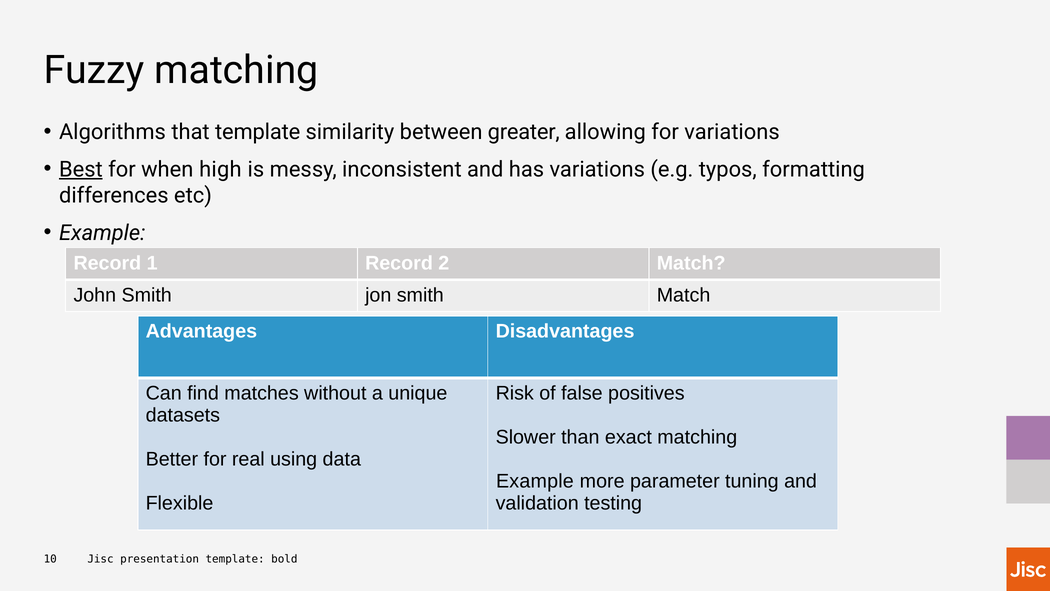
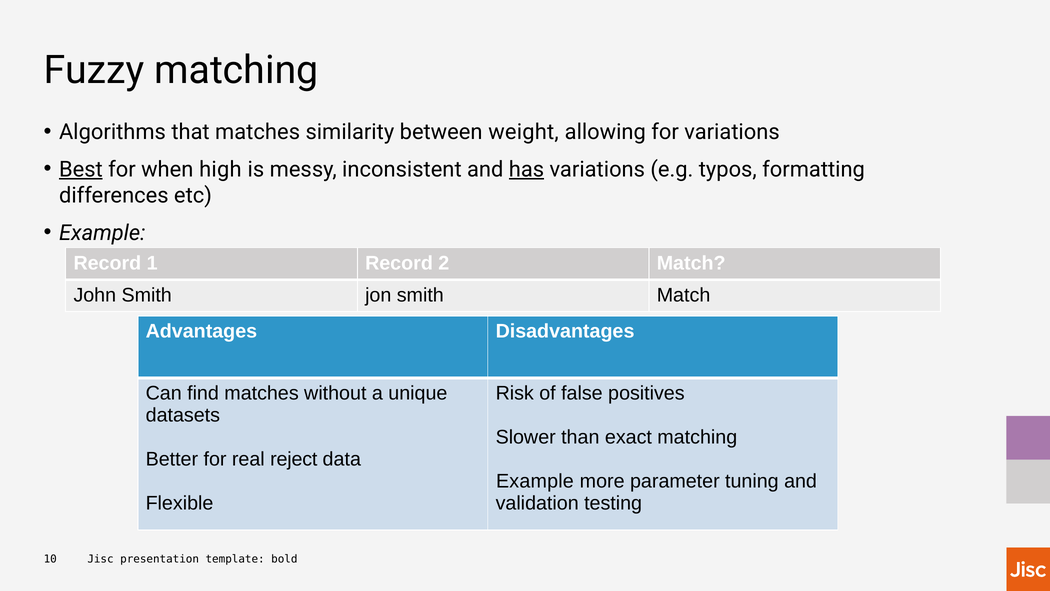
that template: template -> matches (258, 132)
greater: greater -> weight (524, 132)
has underline: none -> present (526, 169)
using: using -> reject (294, 459)
